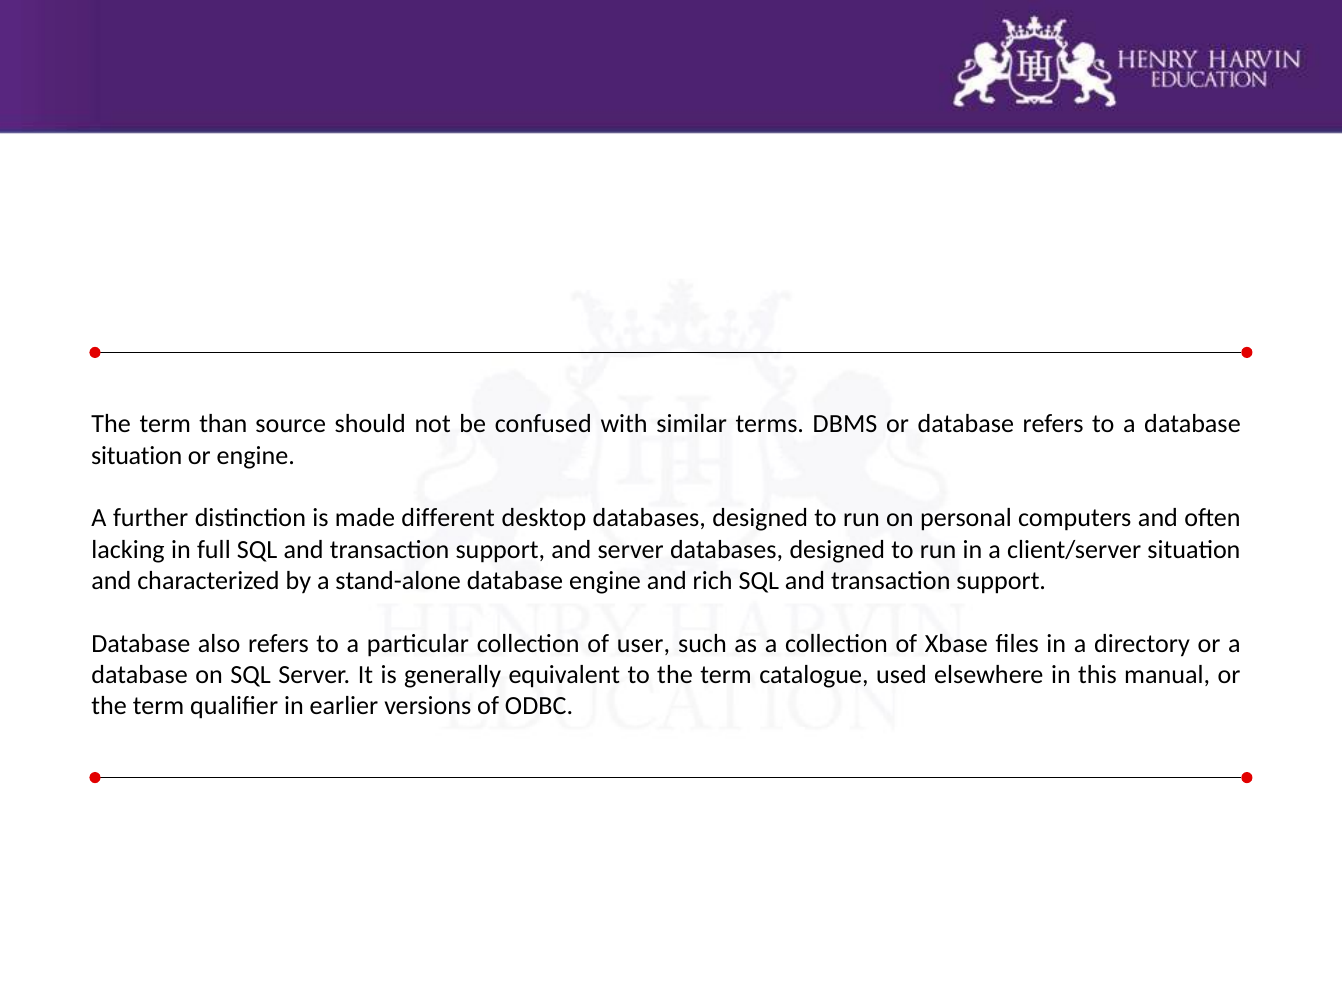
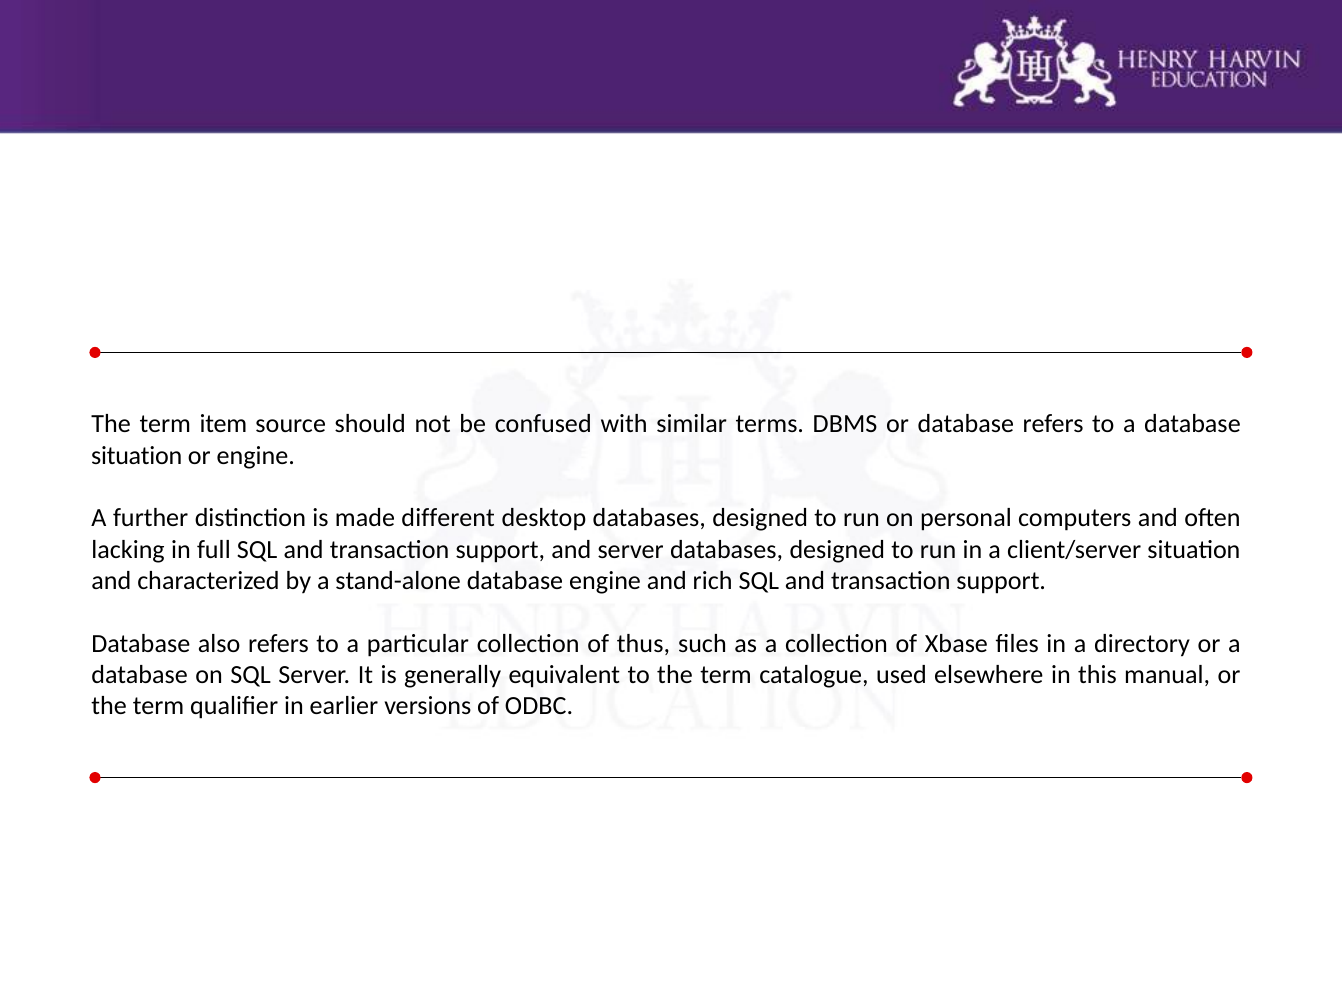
than: than -> item (223, 424)
user: user -> thus (643, 643)
